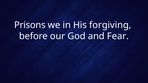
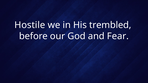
Prisons: Prisons -> Hostile (30, 25)
forgiving: forgiving -> trembled (110, 25)
